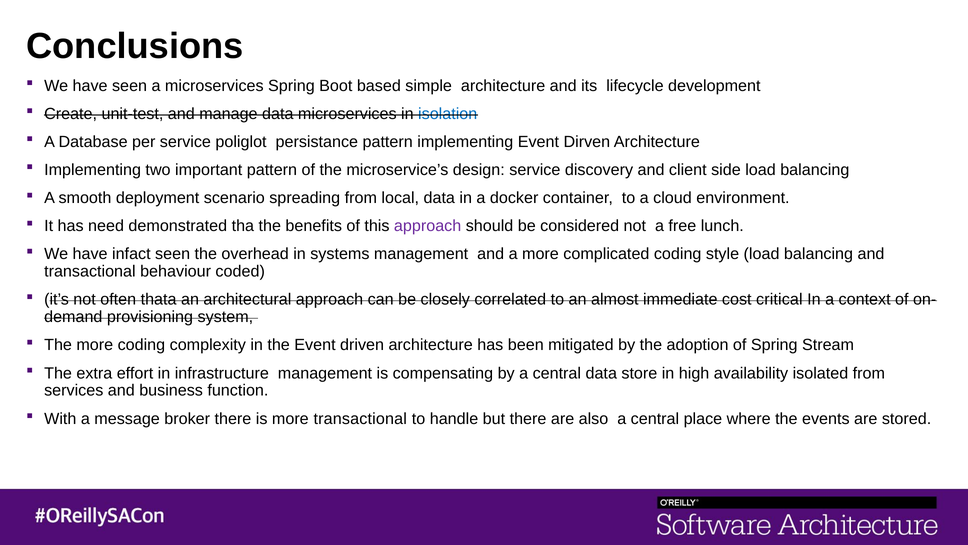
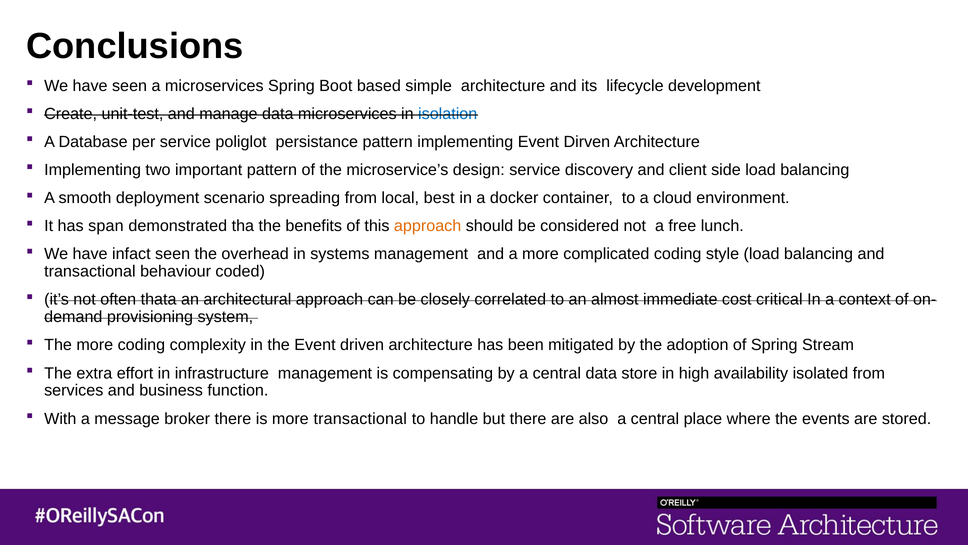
local data: data -> best (439, 198)
need: need -> span (106, 226)
approach colour: purple -> orange (428, 226)
